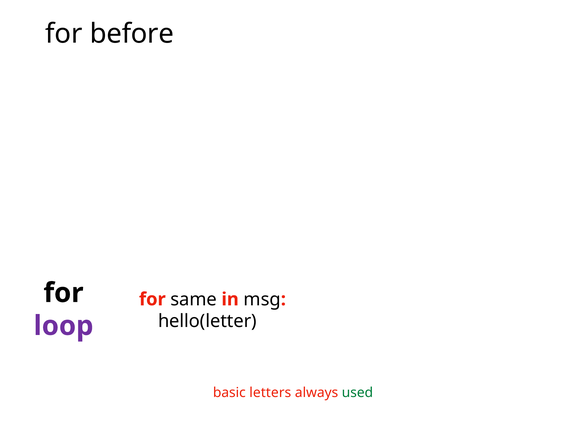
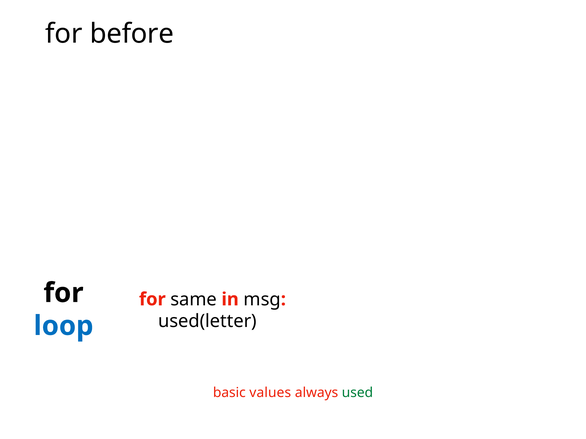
hello(letter: hello(letter -> used(letter (207, 322)
loop colour: purple -> blue (64, 326)
letters: letters -> values (270, 393)
